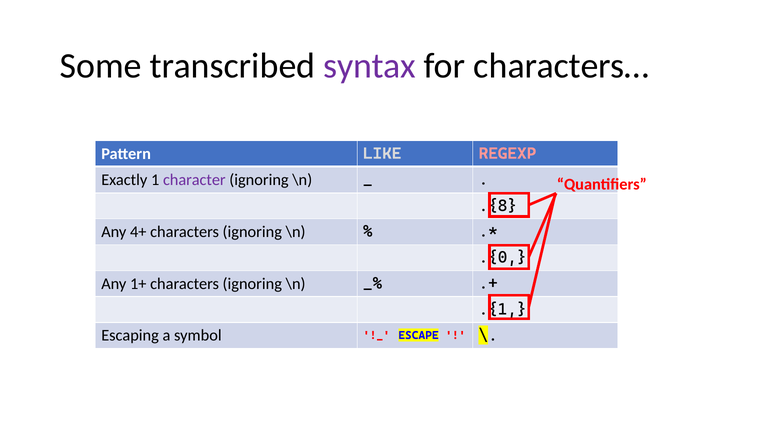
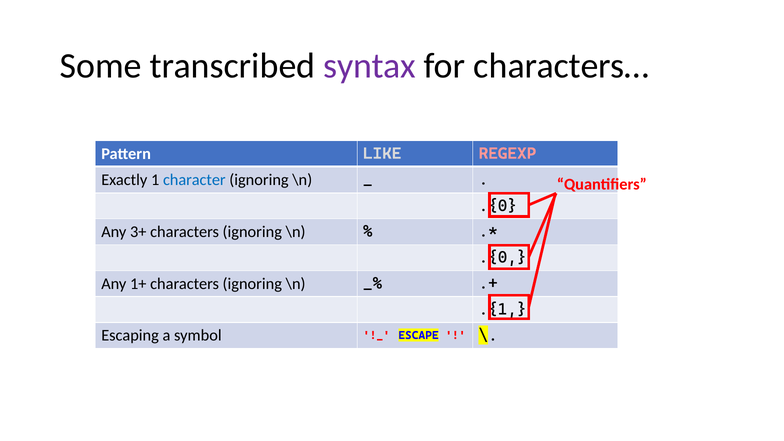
character colour: purple -> blue (194, 180)
.{8: .{8 -> .{0 (498, 206)
4+: 4+ -> 3+ (138, 232)
